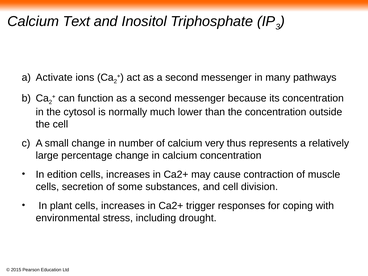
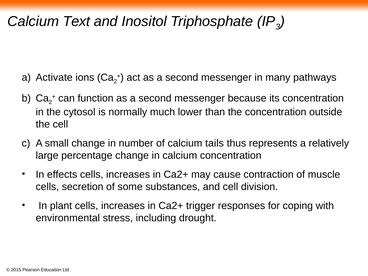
very: very -> tails (215, 143)
edition: edition -> effects (62, 174)
